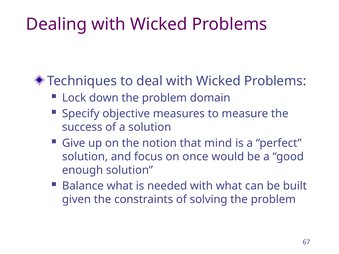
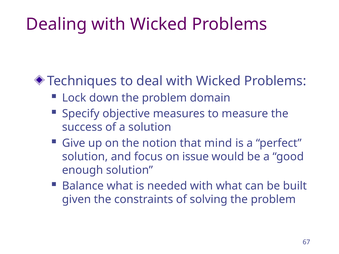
once: once -> issue (196, 157)
